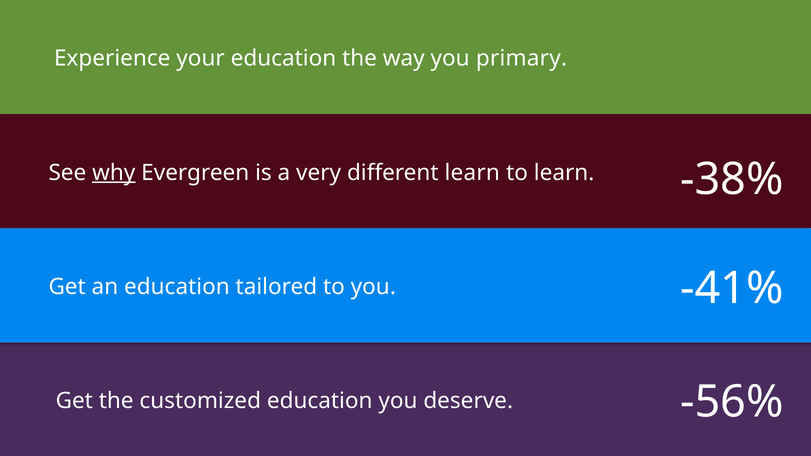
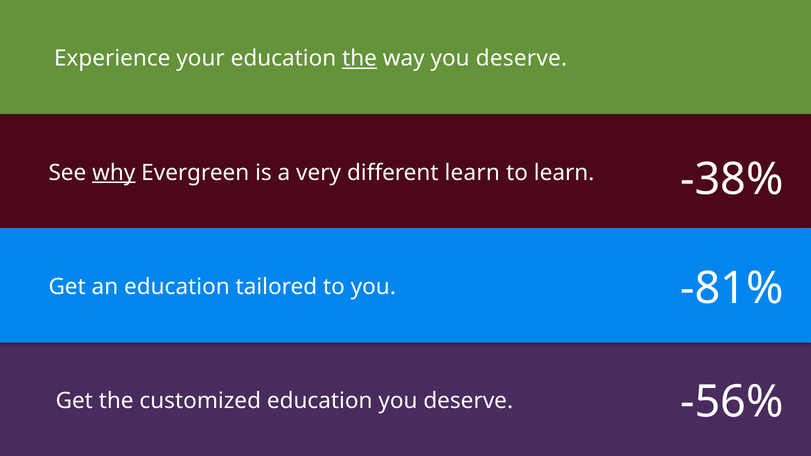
the underline: none -> present (360, 58)
way you primary: primary -> deserve (521, 58)
-41%: -41% -> -81% (732, 288)
